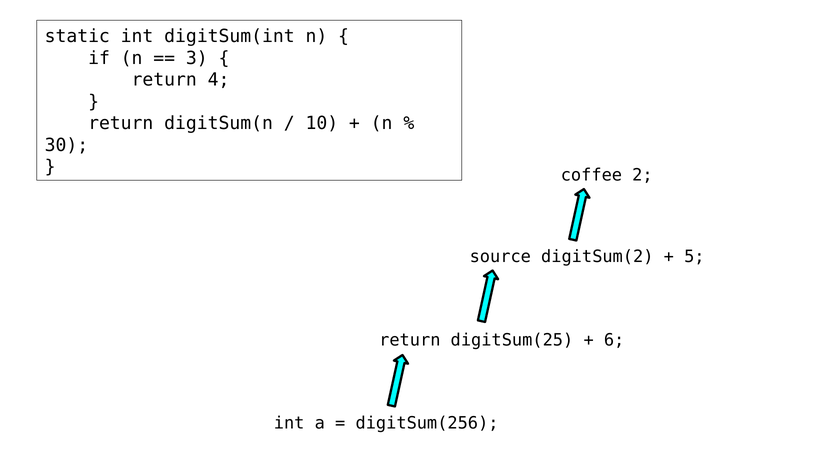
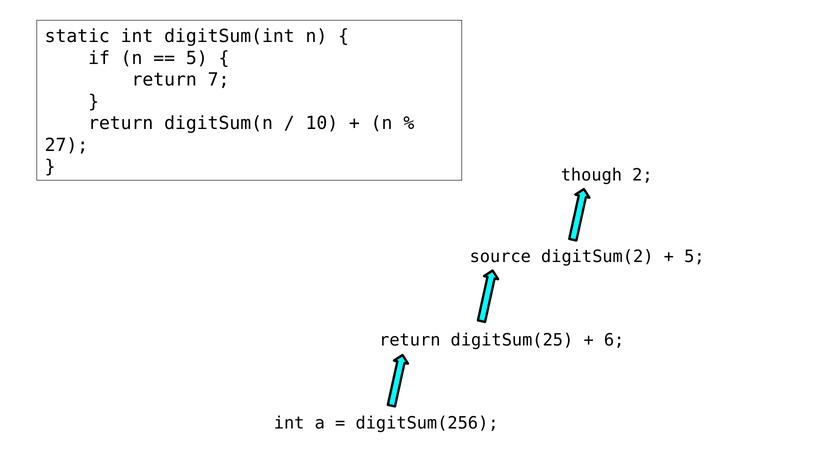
3: 3 -> 5 (197, 58)
4: 4 -> 7 (219, 80)
30: 30 -> 27 (66, 145)
coffee: coffee -> though (591, 175)
